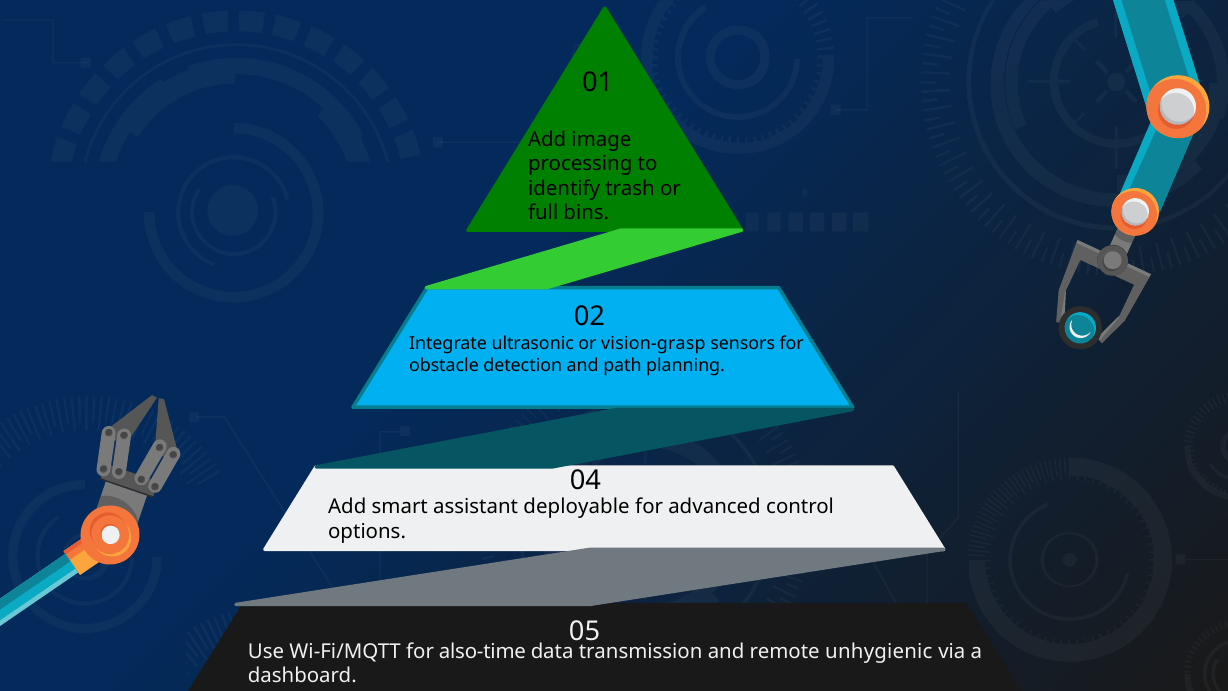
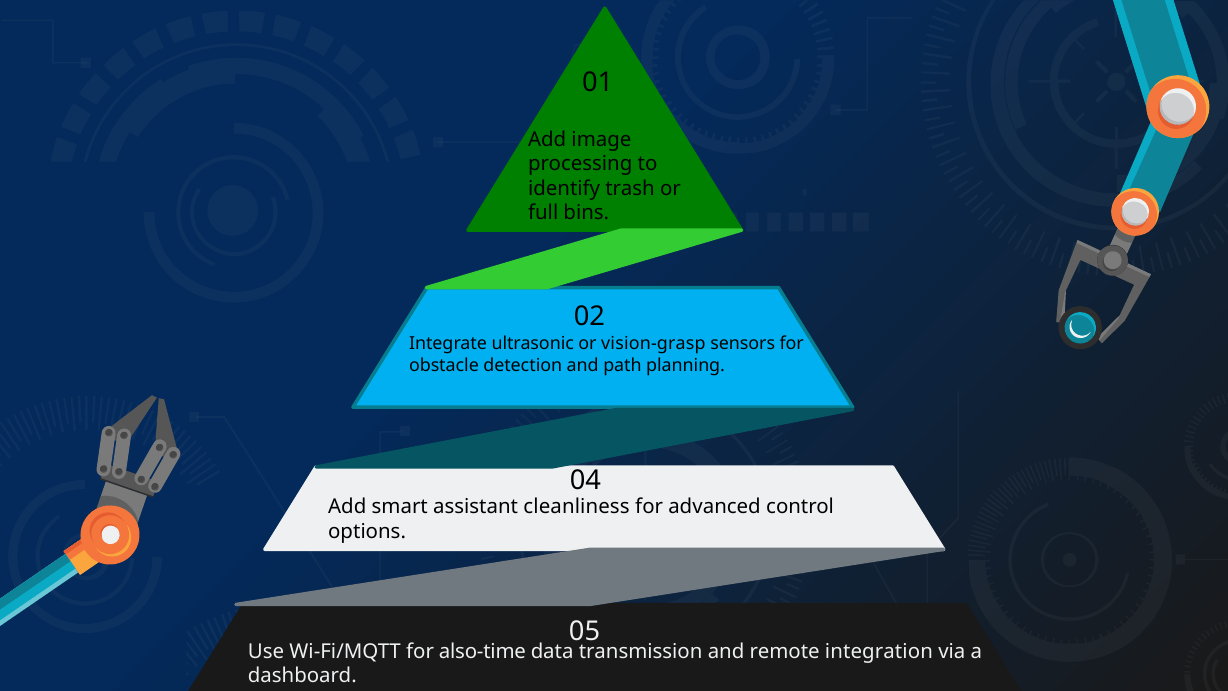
deployable: deployable -> cleanliness (577, 507)
unhygienic: unhygienic -> integration (879, 651)
